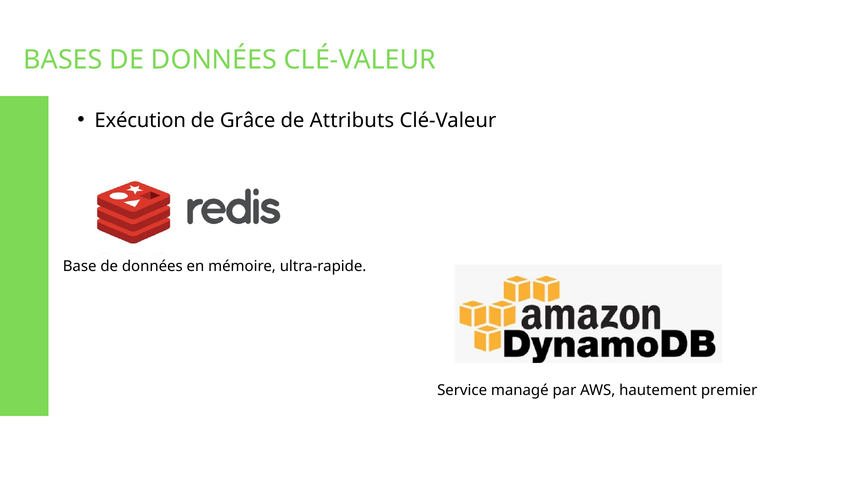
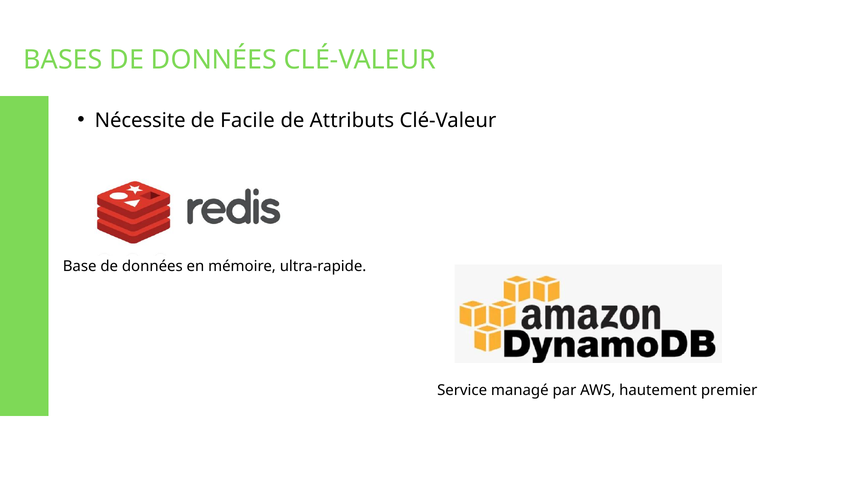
Exécution: Exécution -> Nécessite (140, 120)
Grâce: Grâce -> Facile (247, 120)
